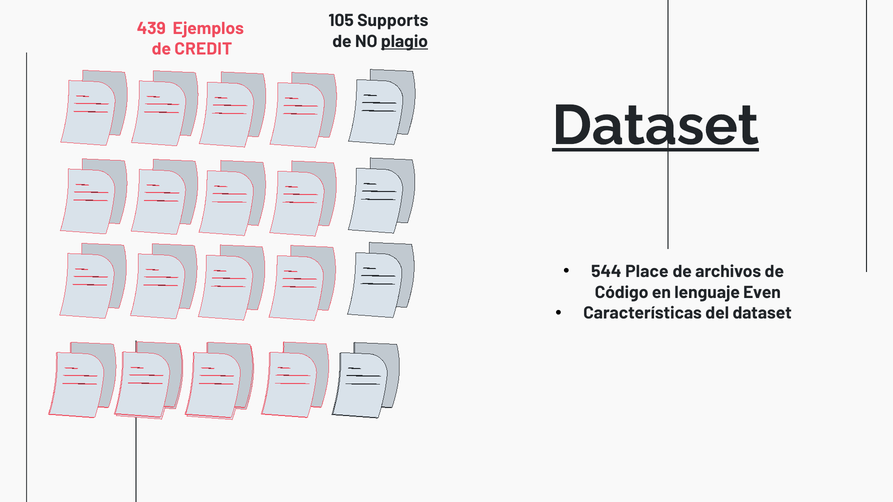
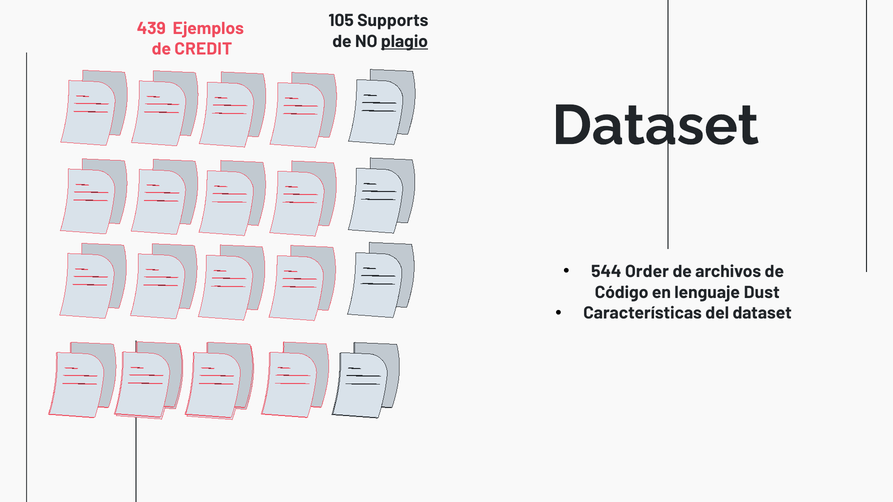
Dataset underline: present -> none (655, 126)
Place: Place -> Order (647, 272)
Even: Even -> Dust (762, 293)
